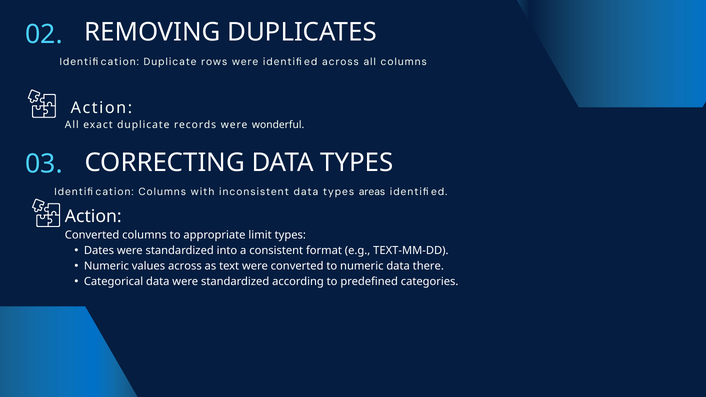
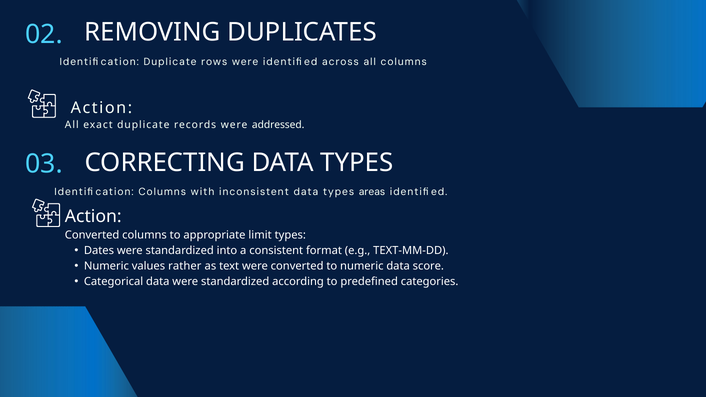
wonderful: wonderful -> addressed (278, 125)
values across: across -> rather (185, 266)
there: there -> score (428, 266)
